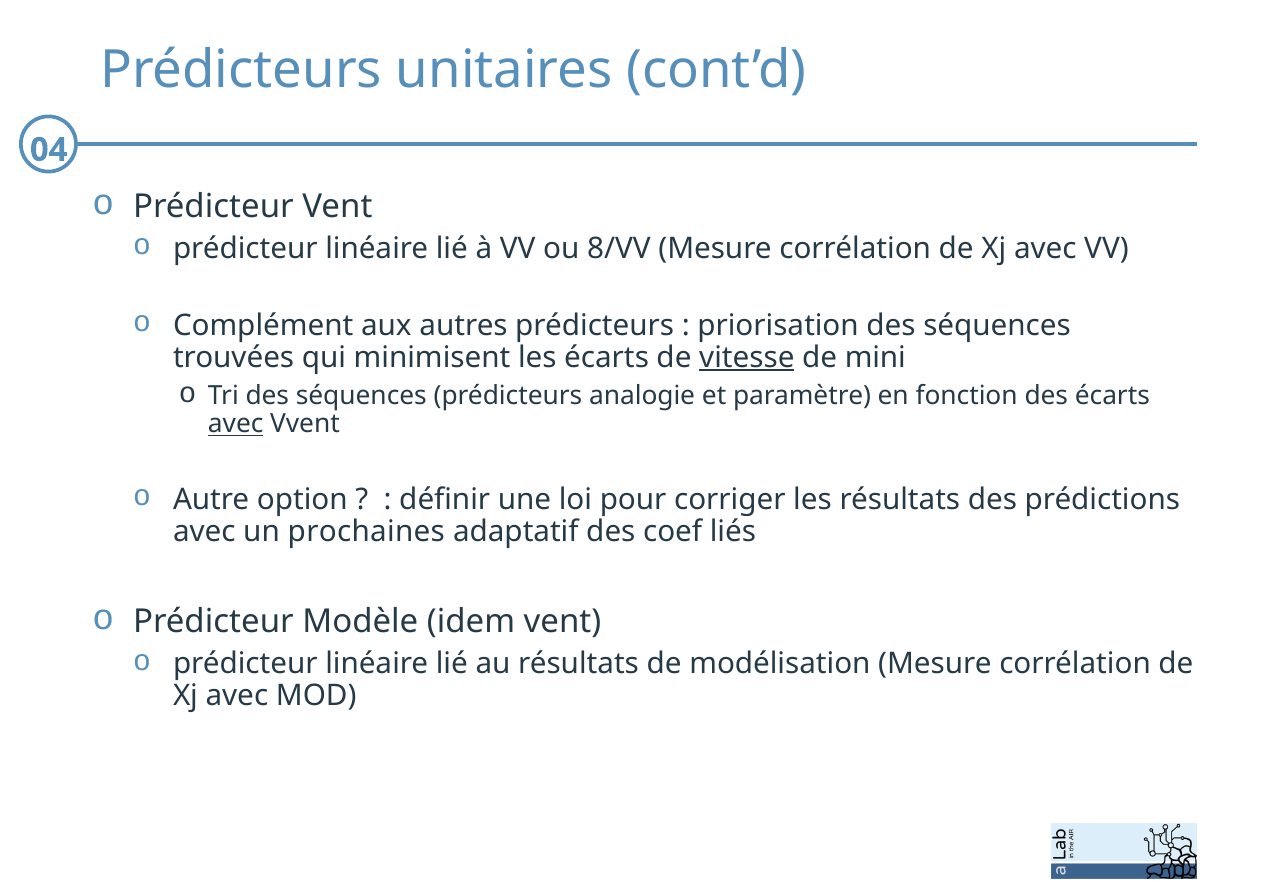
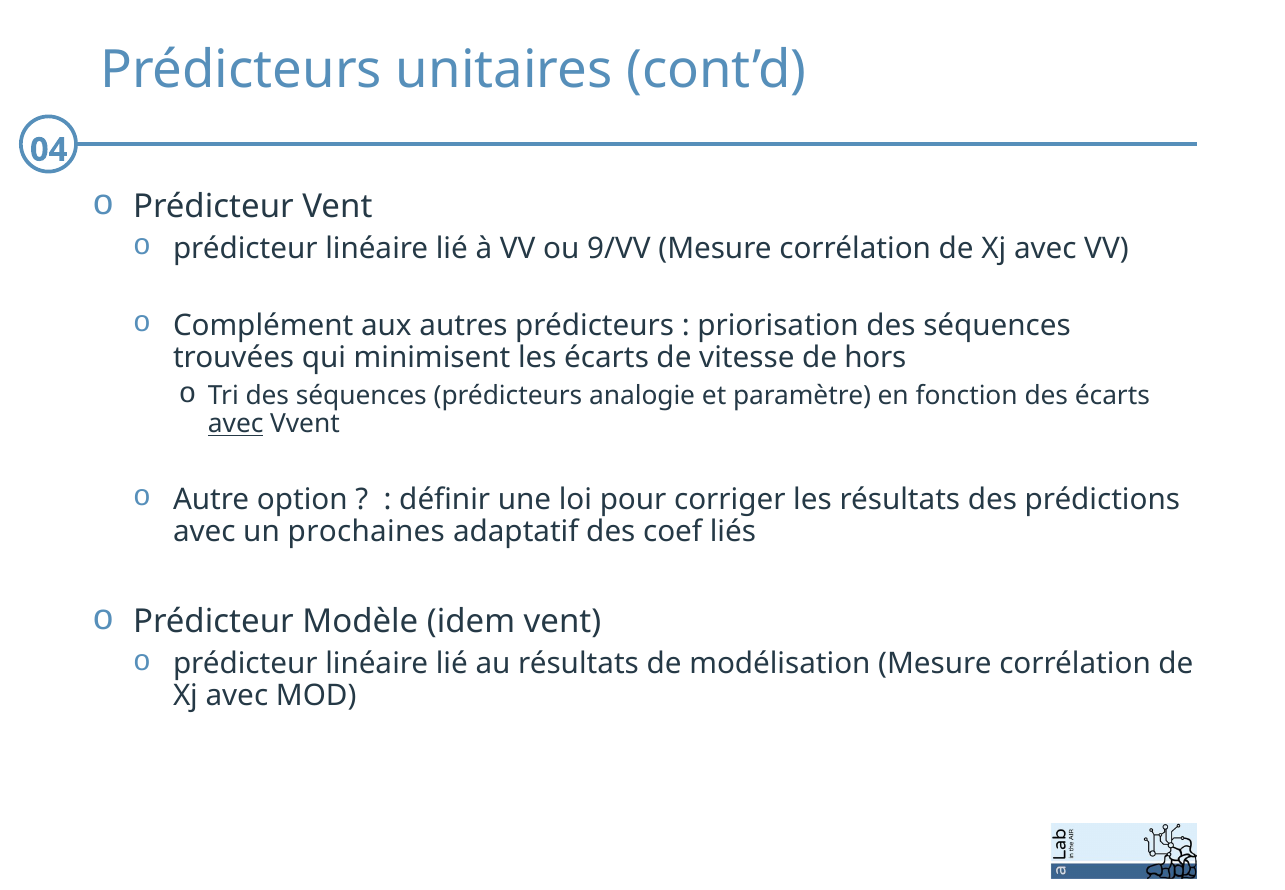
8/VV: 8/VV -> 9/VV (619, 248)
vitesse underline: present -> none (747, 357)
mini: mini -> hors (875, 357)
